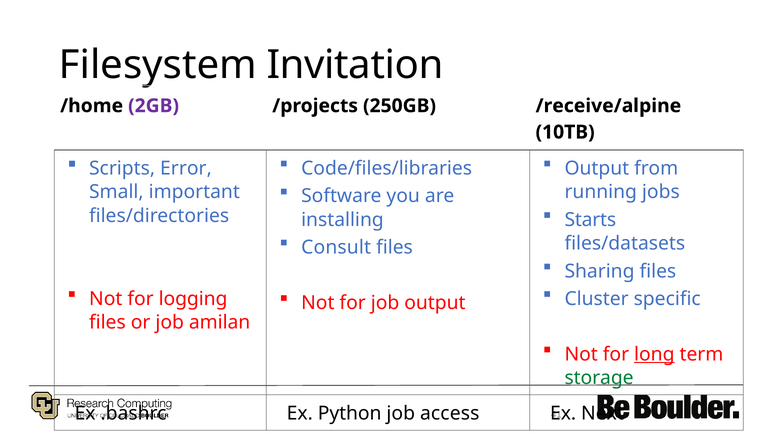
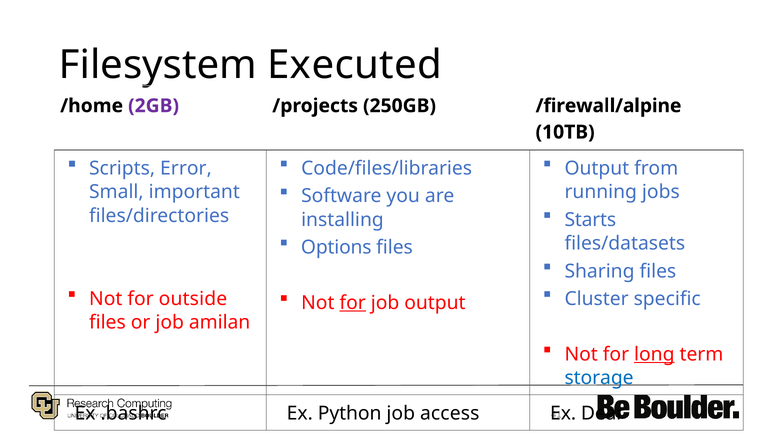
Invitation: Invitation -> Executed (355, 65)
/receive/alpine: /receive/alpine -> /firewall/alpine (608, 106)
Consult: Consult -> Options (336, 248)
logging: logging -> outside (193, 299)
for underline: none -> present (353, 303)
storage colour: green -> blue (599, 378)
Next: Next -> Dear (603, 413)
